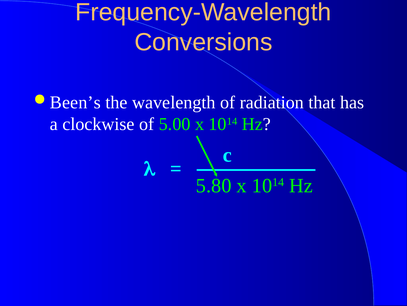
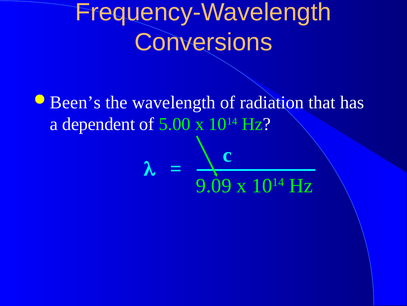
clockwise: clockwise -> dependent (99, 124)
5.80: 5.80 -> 9.09 (214, 185)
